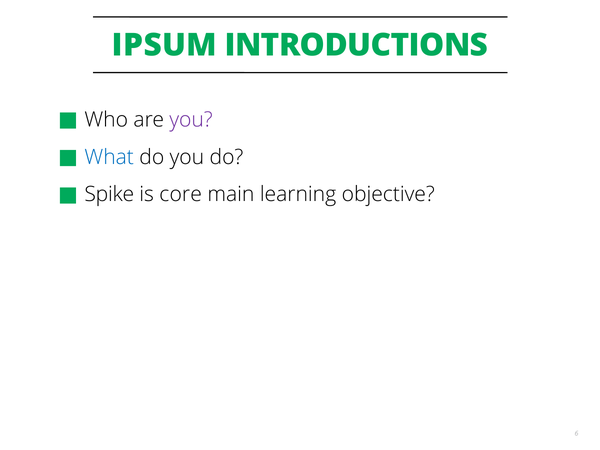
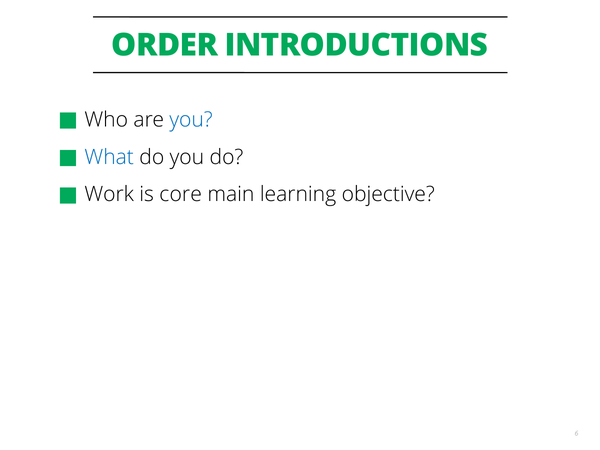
IPSUM: IPSUM -> ORDER (165, 45)
you colour: purple -> blue (191, 120)
Spike: Spike -> Work (109, 194)
